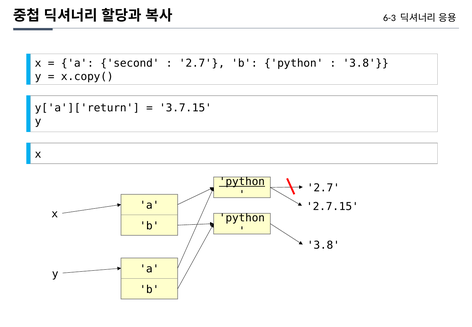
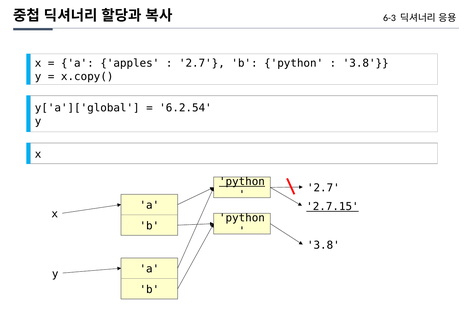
second: second -> apples (130, 63)
y['a']['return: y['a']['return -> y['a']['global (87, 108)
3.7.15: 3.7.15 -> 6.2.54 (185, 108)
2.7.15 underline: none -> present (332, 206)
